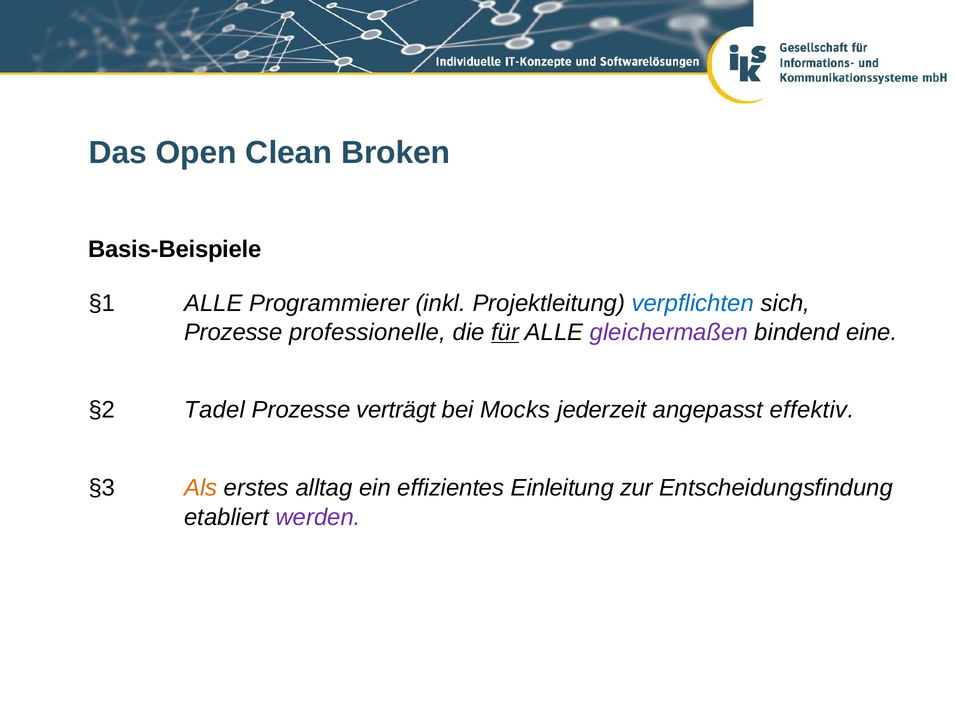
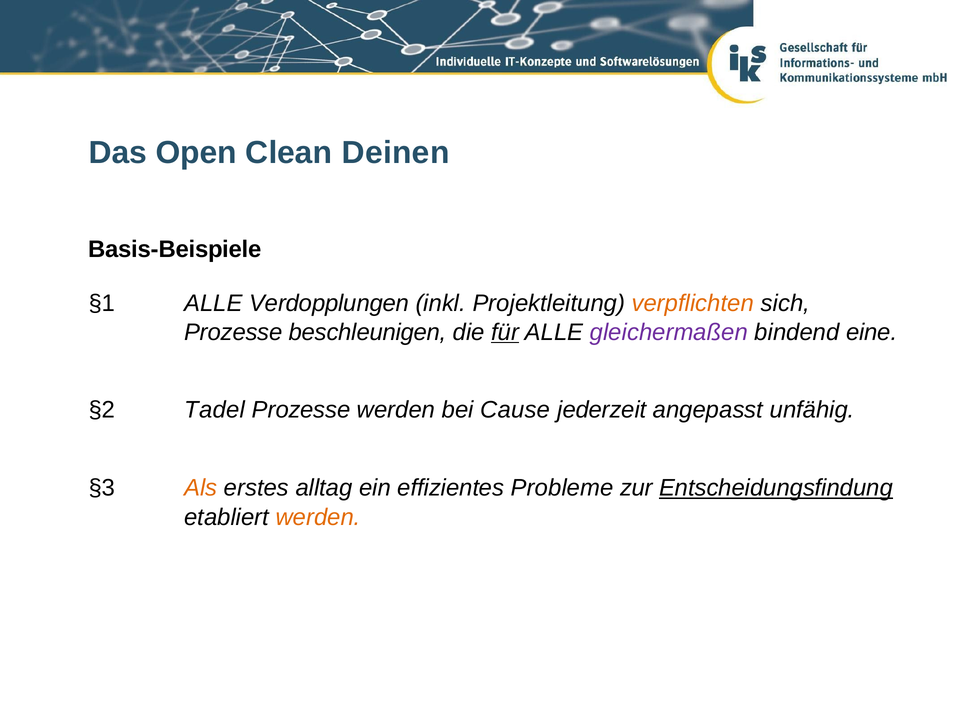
Broken: Broken -> Deinen (396, 153)
Programmierer: Programmierer -> Verdopplungen (329, 304)
verpflichten colour: blue -> orange (693, 304)
professionelle: professionelle -> beschleunigen (368, 332)
Prozesse verträgt: verträgt -> werden (396, 410)
Mocks: Mocks -> Cause (515, 410)
effektiv: effektiv -> unfähig (812, 410)
Einleitung: Einleitung -> Probleme (562, 488)
Entscheidungsfindung underline: none -> present (776, 488)
werden colour: purple -> orange (318, 517)
